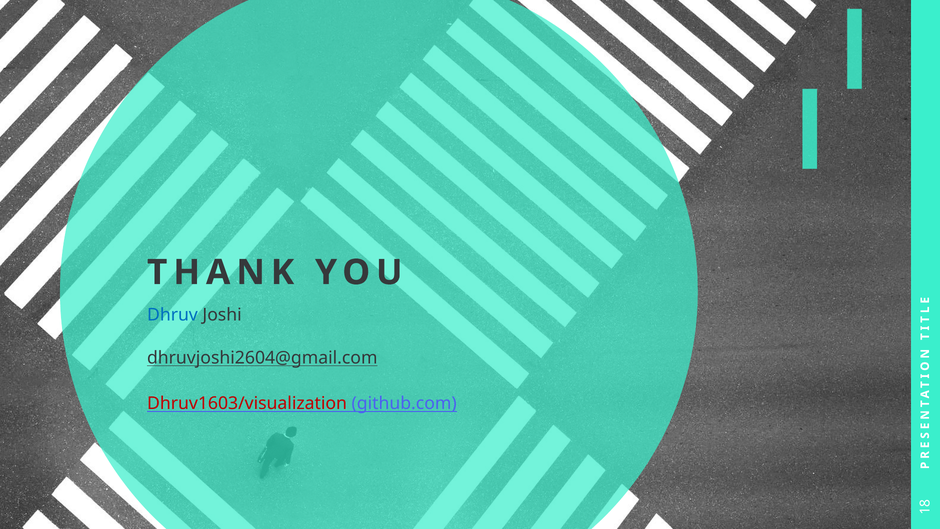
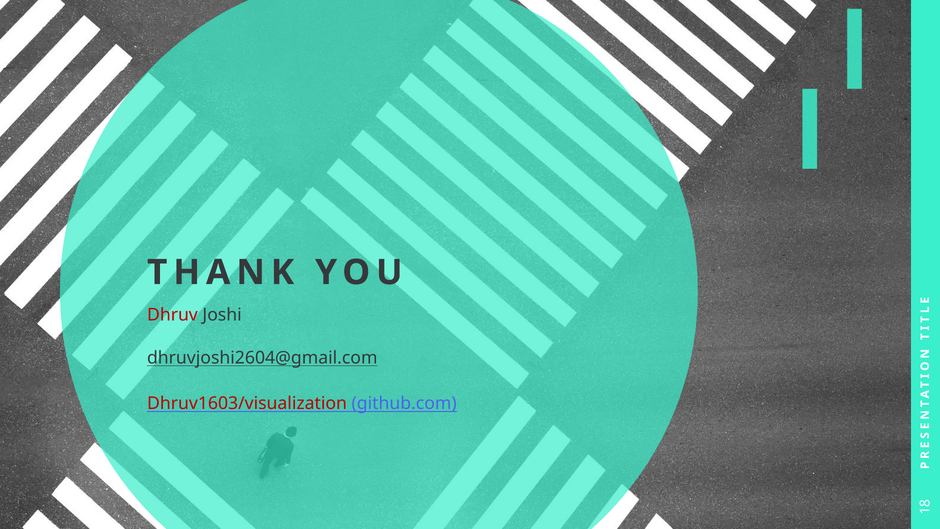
Dhruv colour: blue -> red (172, 315)
